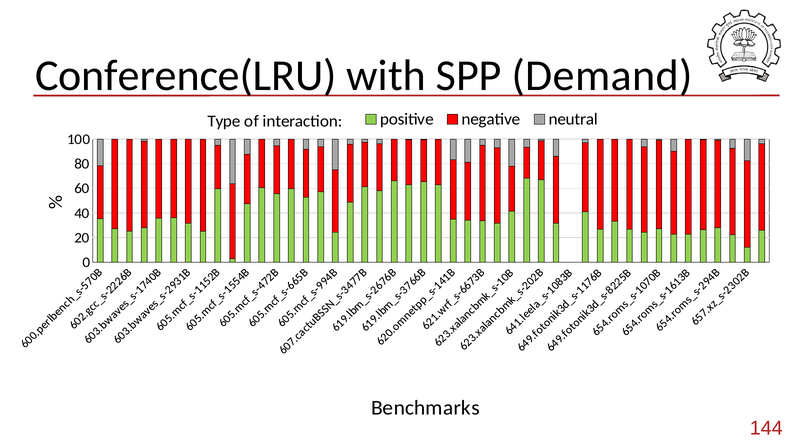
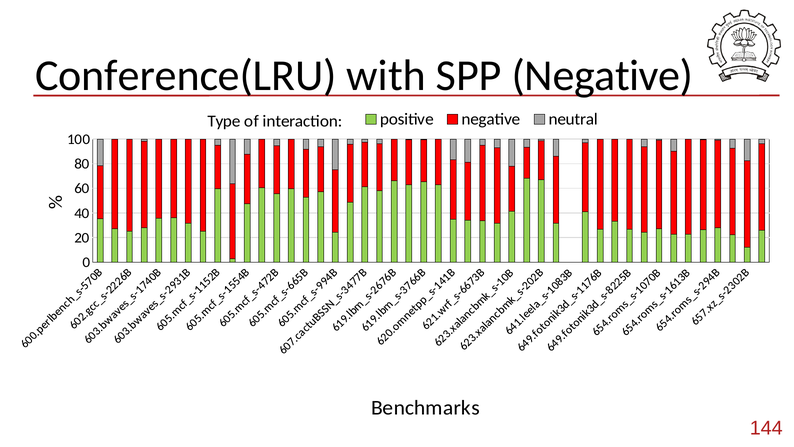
SPP Demand: Demand -> Negative (602, 75)
